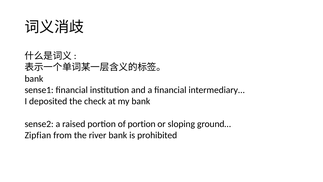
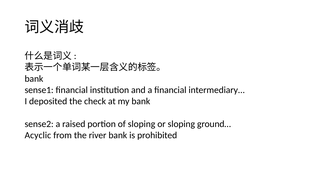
of portion: portion -> sloping (142, 124)
Zipfian: Zipfian -> Acyclic (38, 135)
